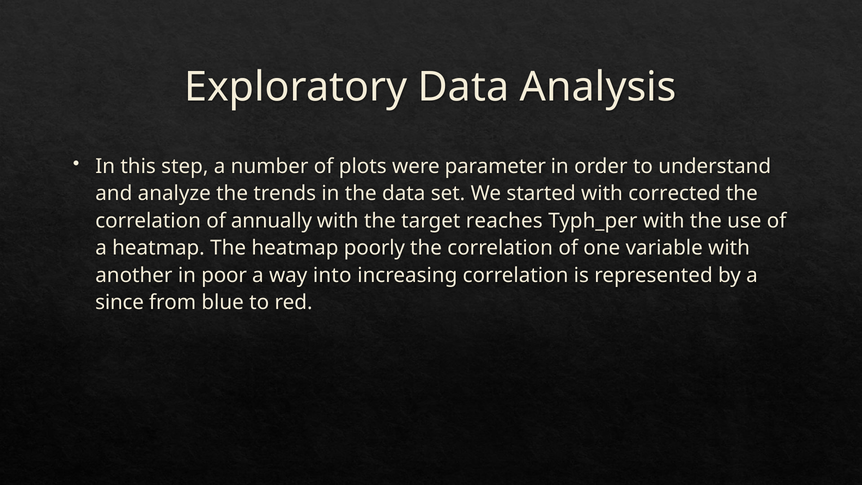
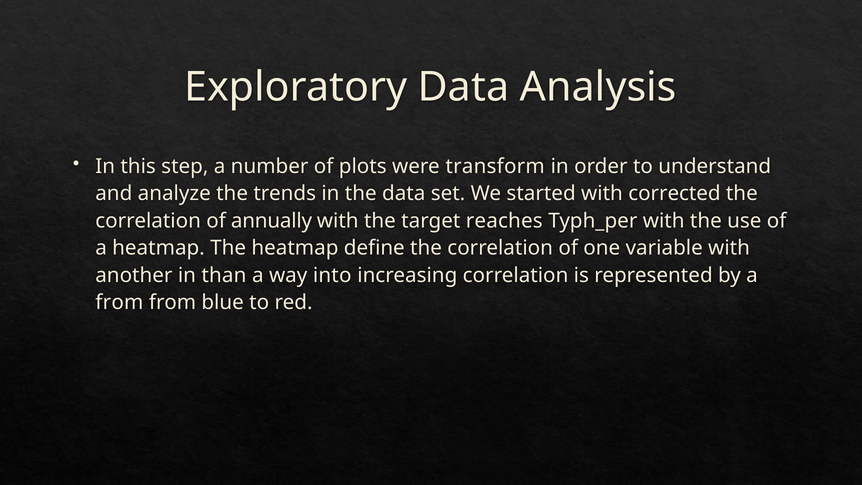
parameter: parameter -> transform (495, 166)
poorly: poorly -> define (374, 248)
poor: poor -> than (224, 275)
since: since -> from (119, 303)
